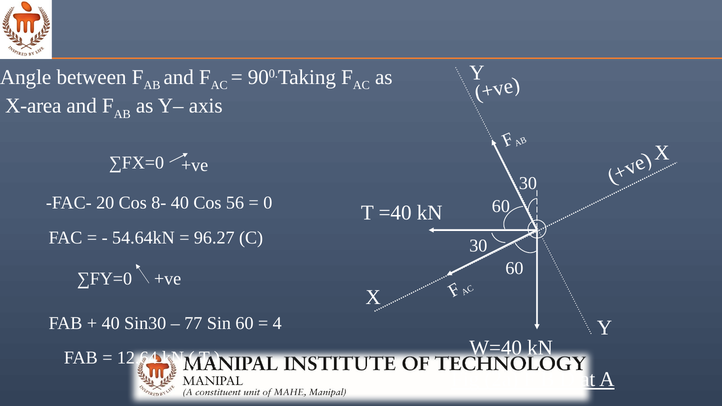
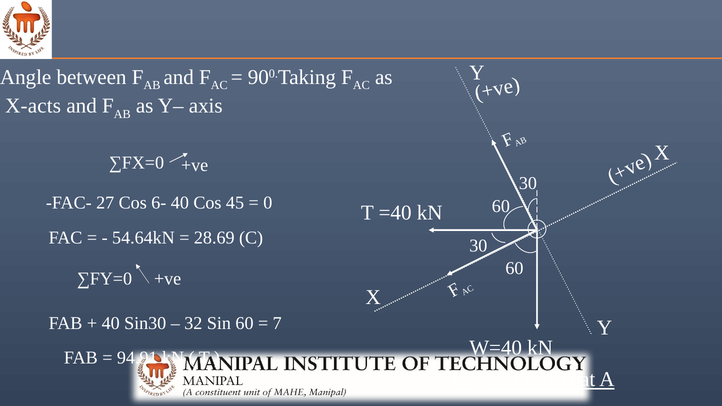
X-area: X-area -> X-acts (33, 106)
20: 20 -> 27 (105, 203)
8-: 8- -> 6- (159, 203)
56: 56 -> 45 (235, 203)
96.27: 96.27 -> 28.69 (214, 238)
77: 77 -> 32 (193, 323)
4: 4 -> 7 (277, 323)
12.64: 12.64 -> 94.91 (137, 358)
